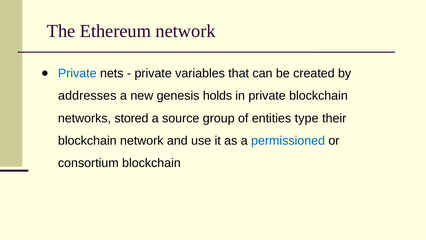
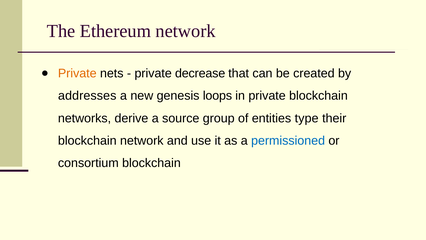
Private colour: blue -> orange (77, 73)
variables: variables -> decrease (200, 73)
holds: holds -> loops (217, 96)
stored: stored -> derive (131, 118)
